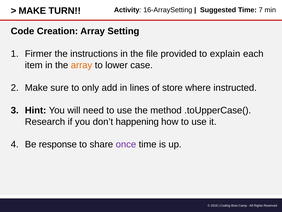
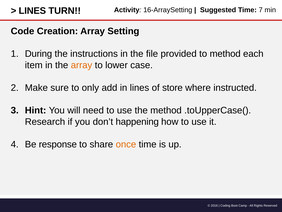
MAKE: MAKE -> LINES (32, 11)
Firmer: Firmer -> During (38, 54)
to explain: explain -> method (225, 54)
once colour: purple -> orange (126, 144)
